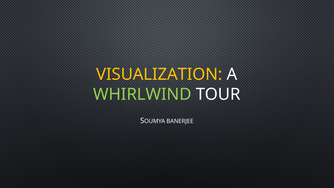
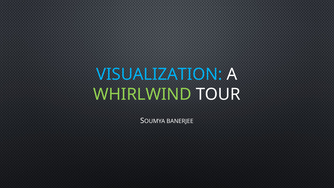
VISUALIZATION colour: yellow -> light blue (159, 74)
